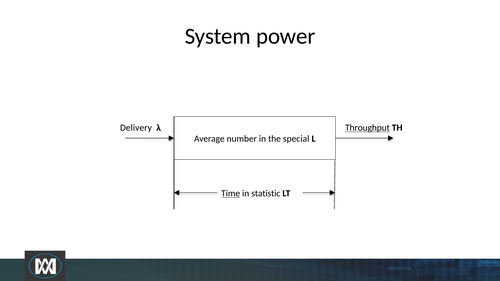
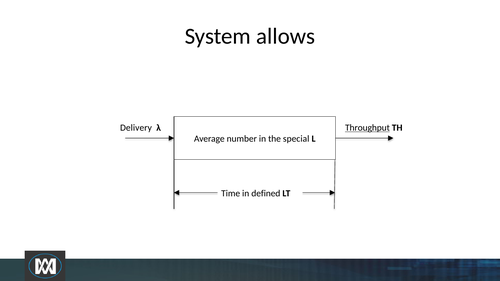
power: power -> allows (286, 36)
Time underline: present -> none (231, 194)
statistic: statistic -> defined (266, 194)
